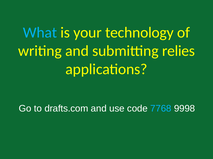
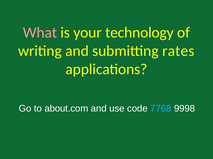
What colour: light blue -> pink (40, 33)
relies: relies -> rates (178, 51)
drafts.com: drafts.com -> about.com (66, 109)
